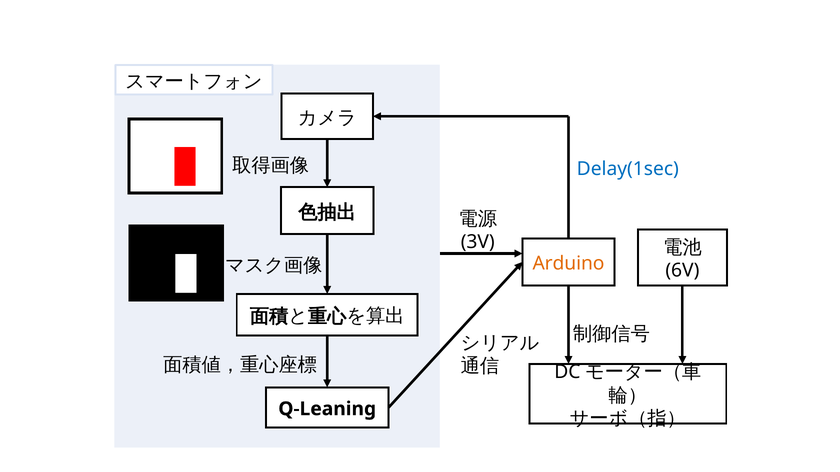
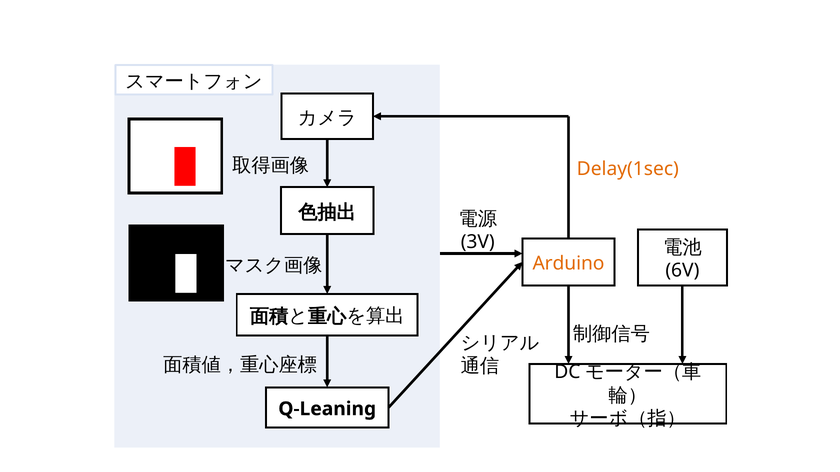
Delay(1sec colour: blue -> orange (628, 169)
